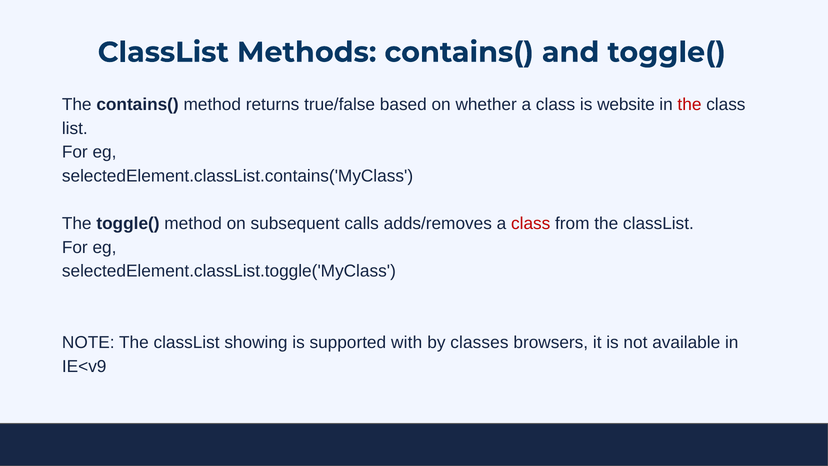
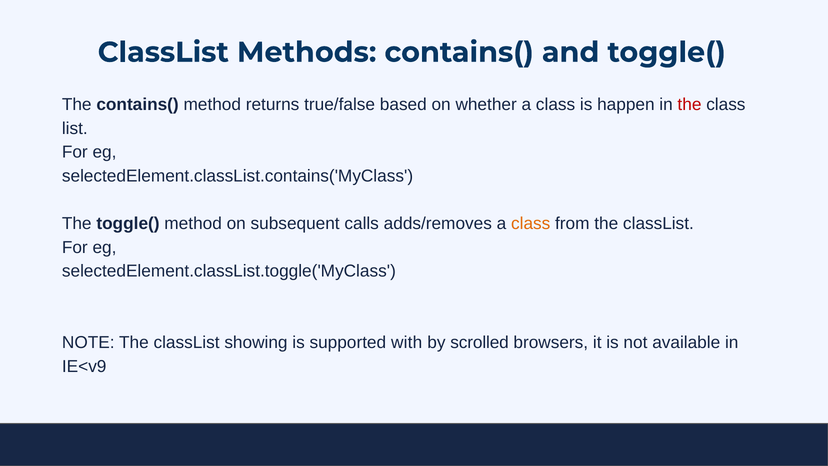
website: website -> happen (626, 105)
class colour: red -> orange (531, 224)
classes: classes -> scrolled (480, 343)
